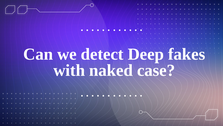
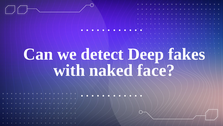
case: case -> face (156, 70)
